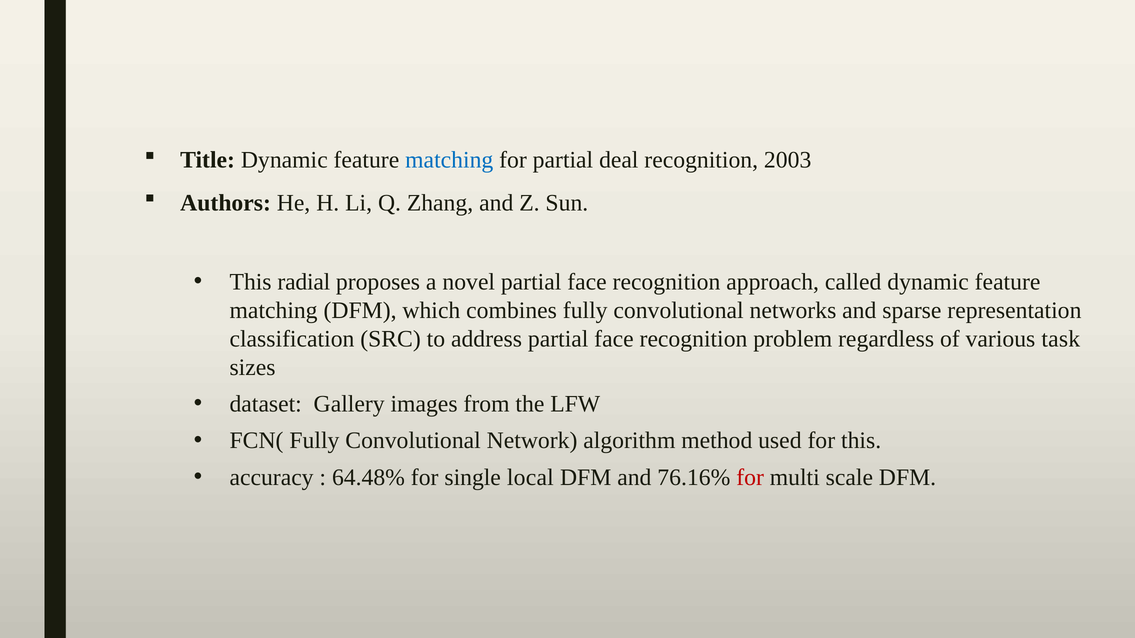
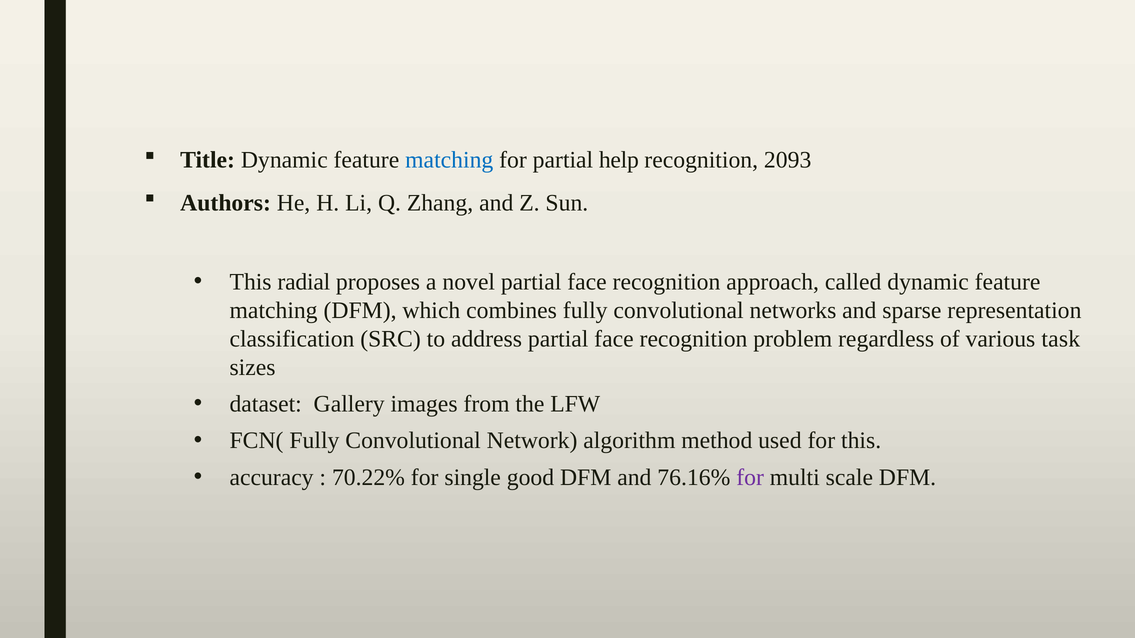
deal: deal -> help (619, 160)
2003: 2003 -> 2093 (788, 160)
64.48%: 64.48% -> 70.22% (368, 478)
local: local -> good (530, 478)
for colour: red -> purple (750, 478)
